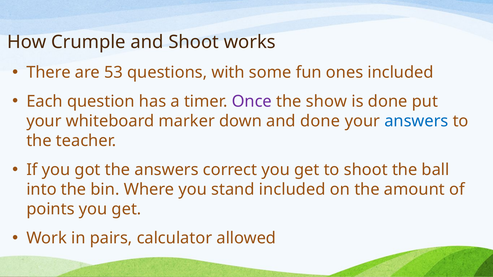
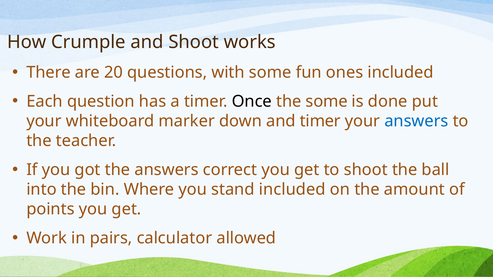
53: 53 -> 20 (114, 73)
Once colour: purple -> black (252, 102)
the show: show -> some (327, 102)
and done: done -> timer (320, 121)
